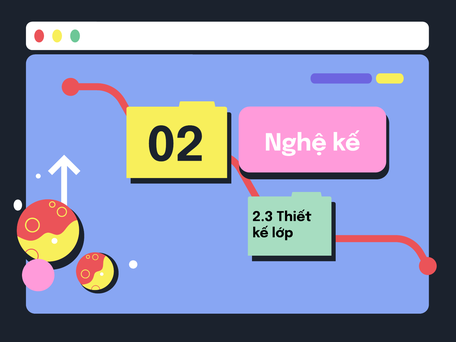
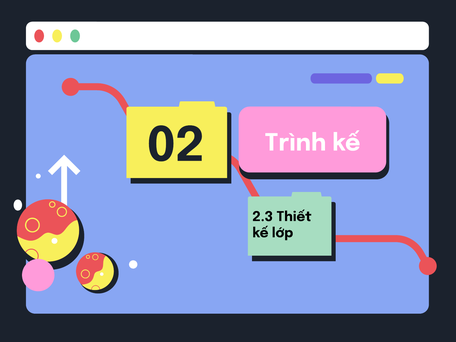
Nghệ: Nghệ -> Trình (295, 143)
